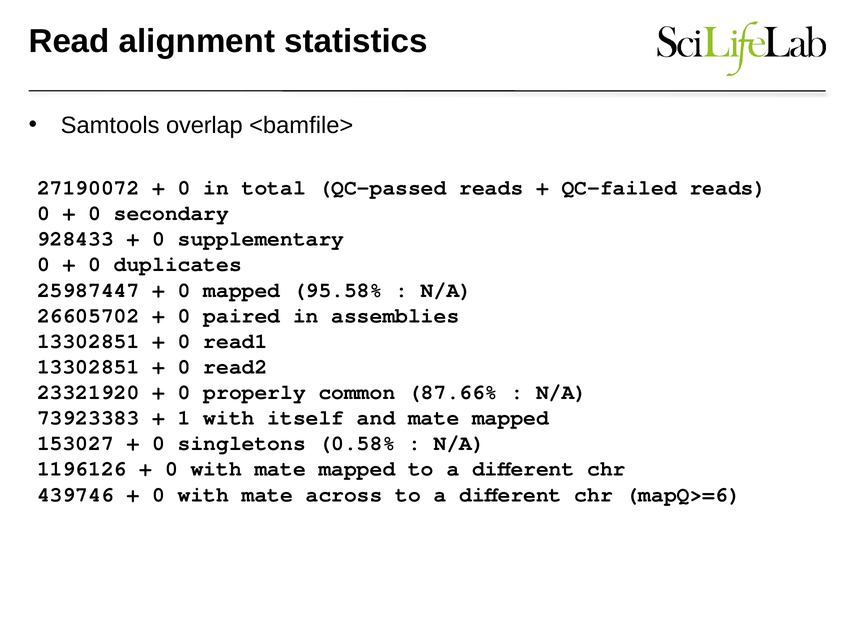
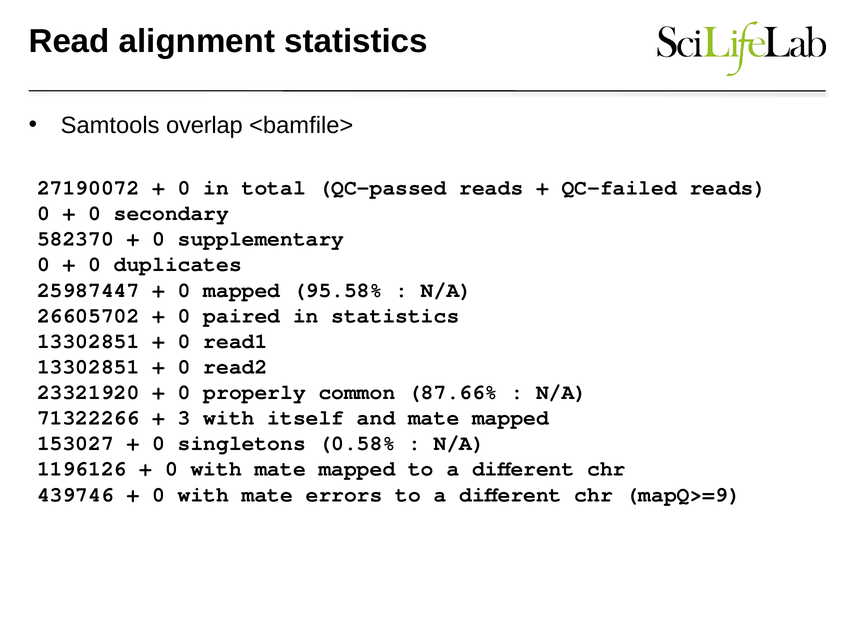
928433: 928433 -> 582370 (75, 239)
in assemblies: assemblies -> statistics (395, 316)
73923383: 73923383 -> 71322266 (88, 418)
1: 1 -> 3 (184, 418)
across: across -> errors (344, 495)
mapQ>=6: mapQ>=6 -> mapQ>=9 (683, 495)
